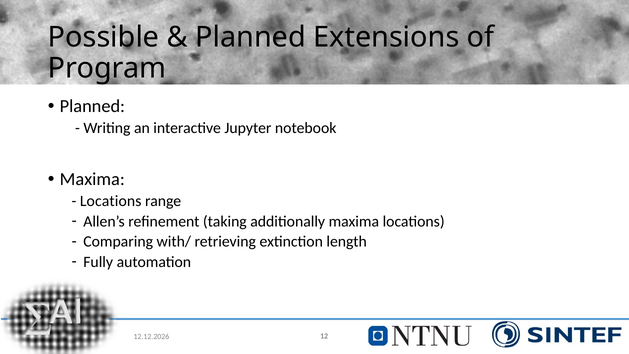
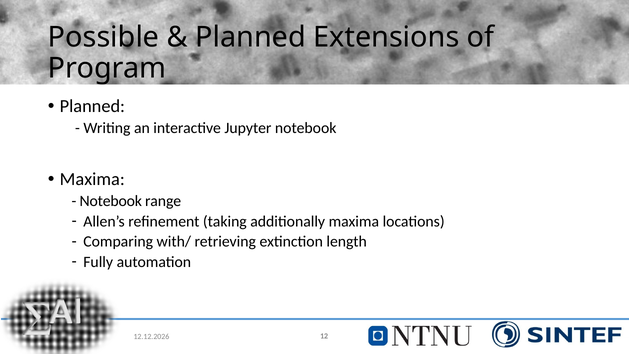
Locations: Locations -> Notebook (111, 201)
